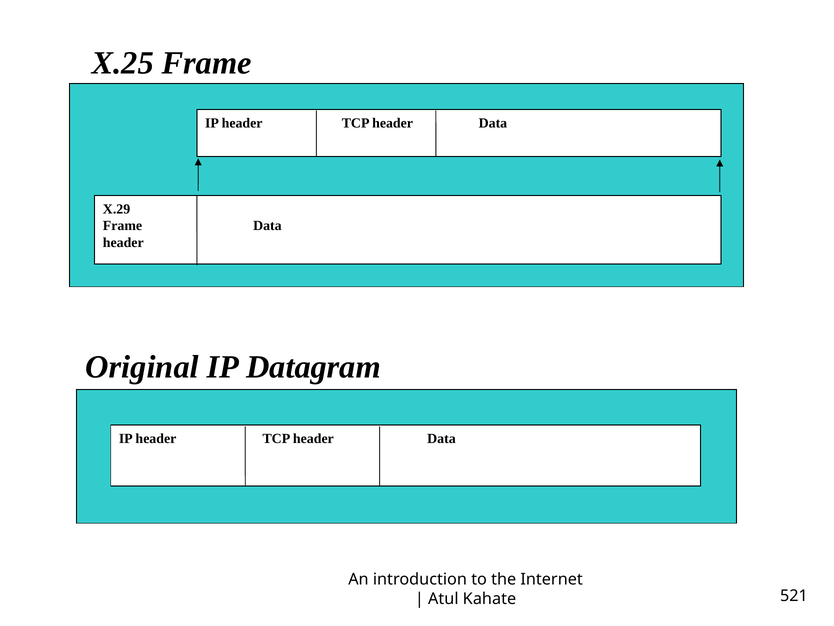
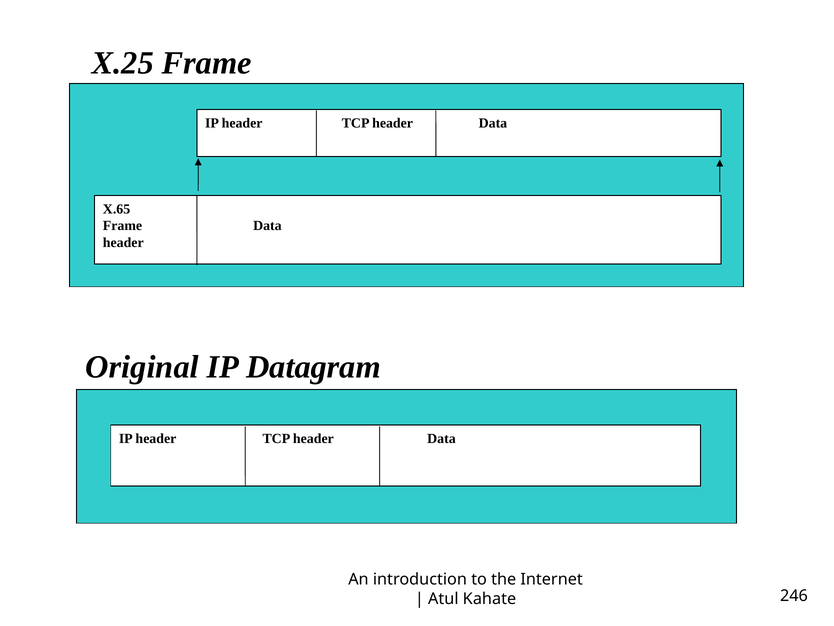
X.29: X.29 -> X.65 (117, 209)
521: 521 -> 246 (794, 596)
